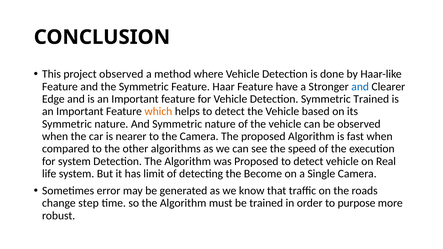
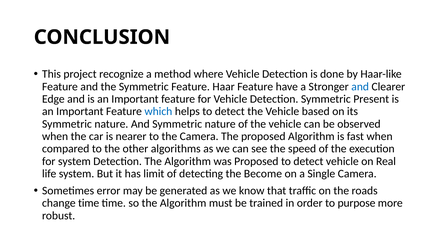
project observed: observed -> recognize (121, 74)
Symmetric Trained: Trained -> Present (371, 99)
which colour: orange -> blue (158, 112)
change step: step -> time (89, 203)
